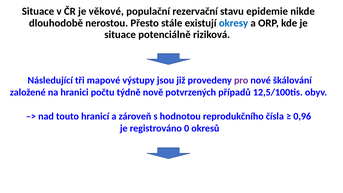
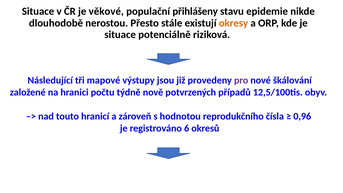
rezervační: rezervační -> přihlášeny (195, 11)
okresy colour: blue -> orange (233, 23)
0: 0 -> 6 (187, 128)
